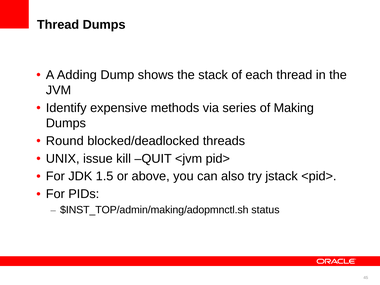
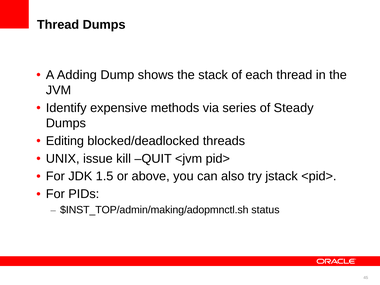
Making: Making -> Steady (294, 108)
Round: Round -> Editing (65, 141)
